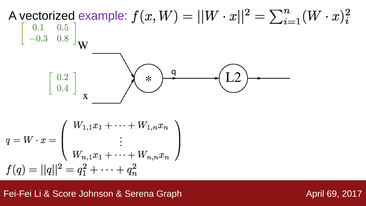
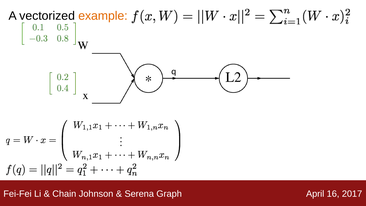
example colour: purple -> orange (103, 16)
Score: Score -> Chain (64, 194)
69: 69 -> 16 (333, 194)
